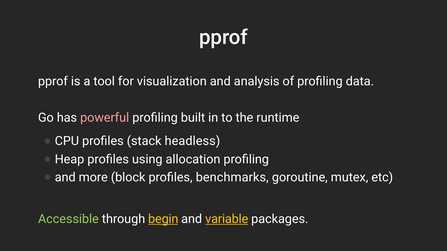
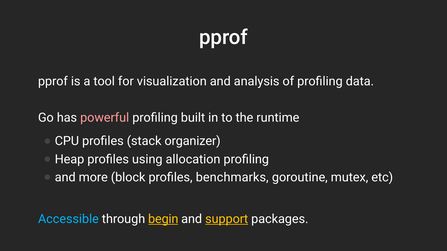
headless: headless -> organizer (193, 141)
Accessible colour: light green -> light blue (68, 219)
variable: variable -> support (227, 219)
